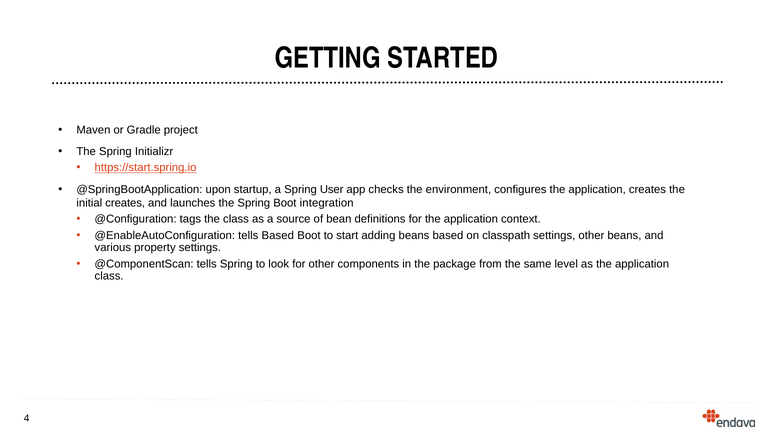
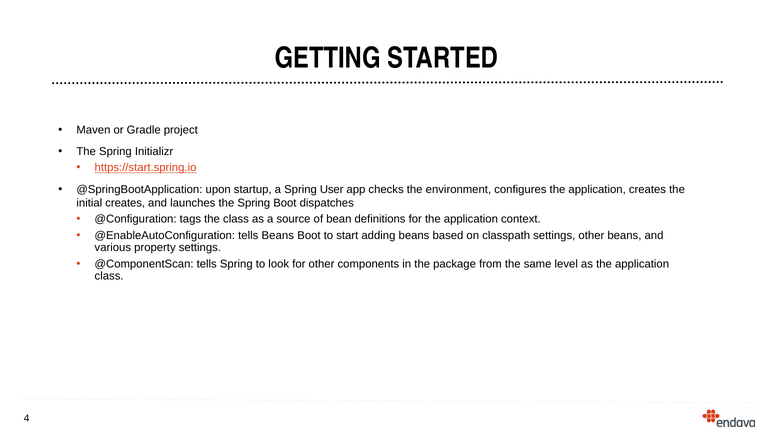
integration: integration -> dispatches (327, 203)
tells Based: Based -> Beans (278, 235)
